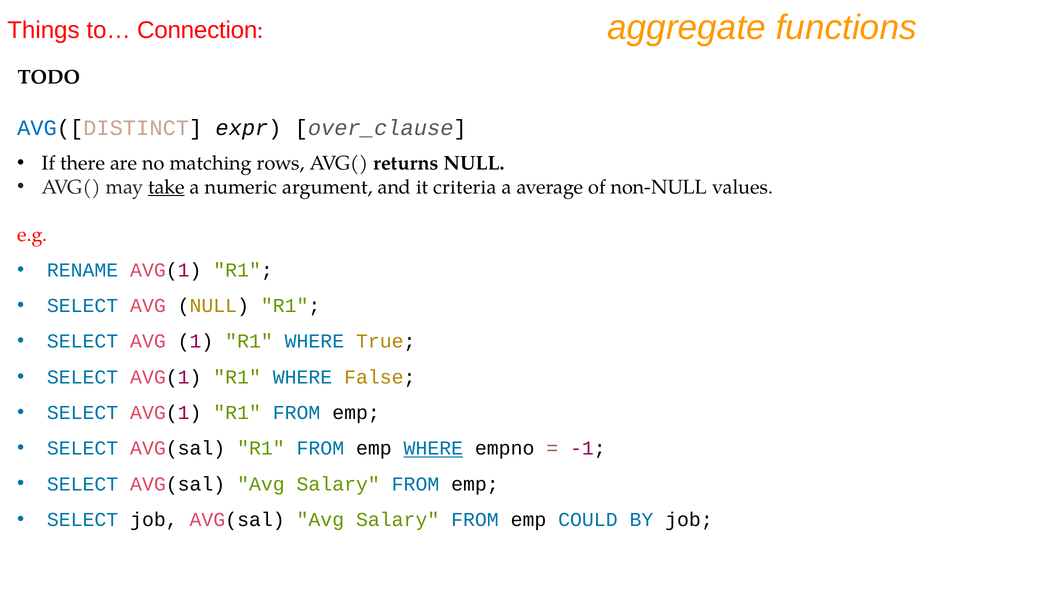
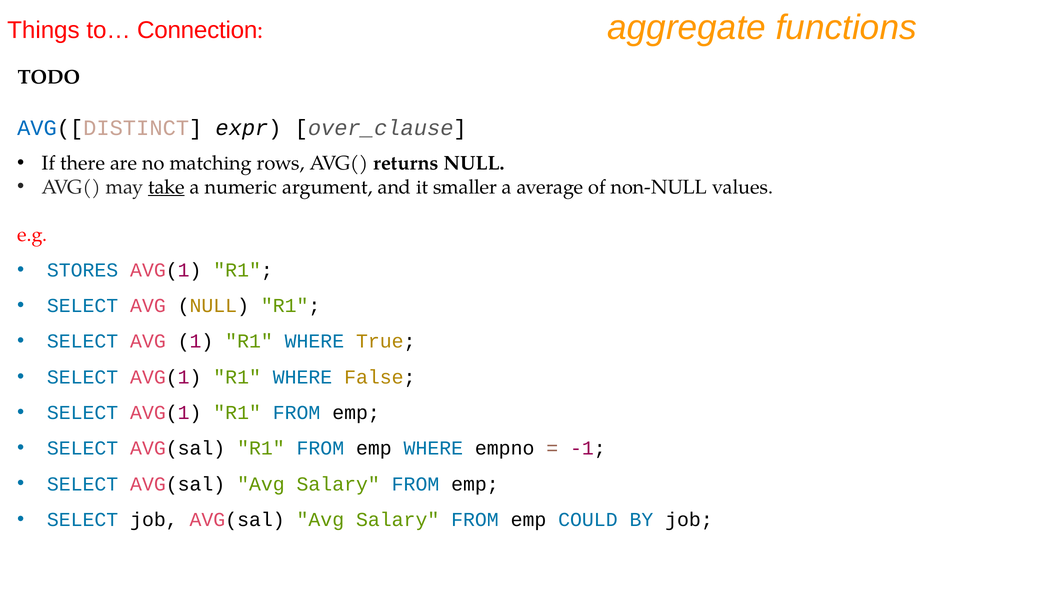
criteria: criteria -> smaller (465, 187)
RENAME: RENAME -> STORES (83, 270)
WHERE underline: present -> none (433, 449)
